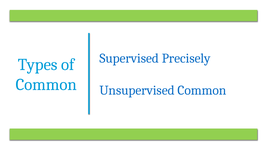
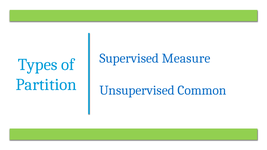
Precisely: Precisely -> Measure (186, 58)
Common: Common -> Partition (46, 85)
